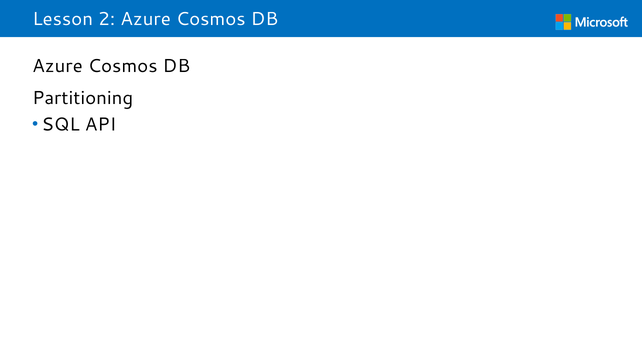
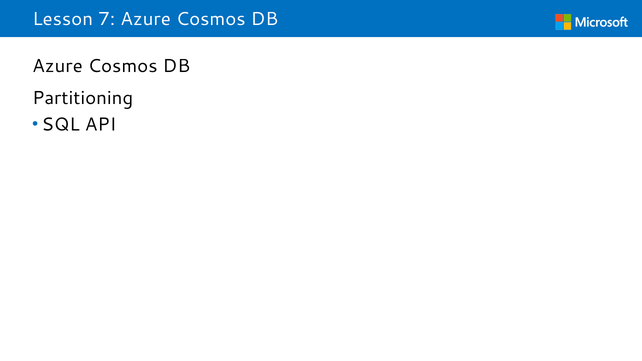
2: 2 -> 7 (107, 19)
